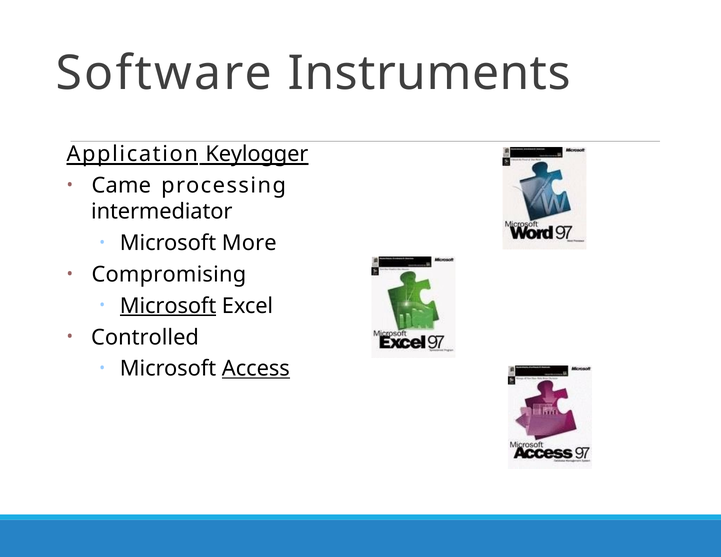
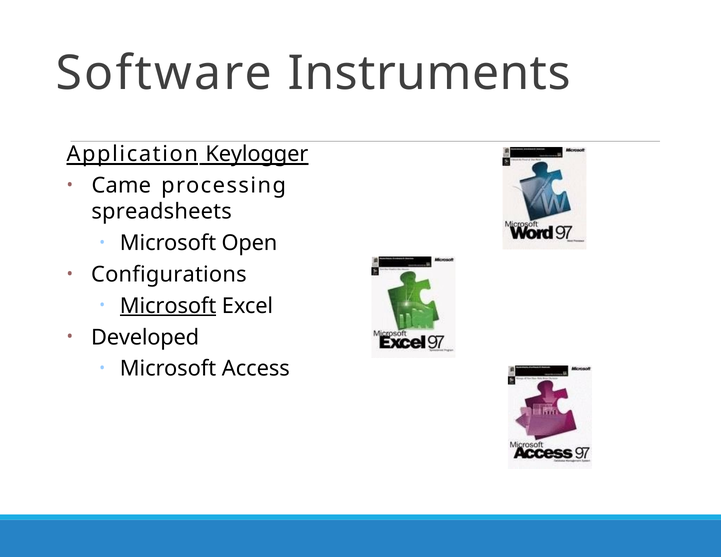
intermediator: intermediator -> spreadsheets (162, 212)
More: More -> Open (249, 243)
Compromising: Compromising -> Configurations (169, 275)
Controlled: Controlled -> Developed (145, 337)
Access underline: present -> none (256, 369)
